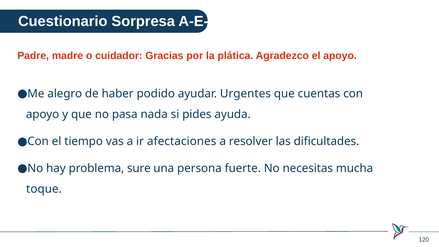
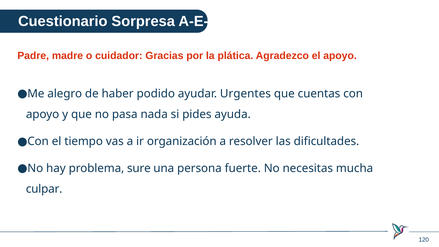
afectaciones: afectaciones -> organización (182, 141)
toque: toque -> culpar (44, 189)
